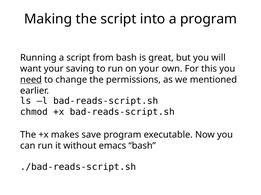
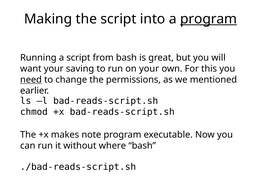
program underline: none -> present (209, 19)
save: save -> note (91, 135)
emacs: emacs -> where (112, 146)
